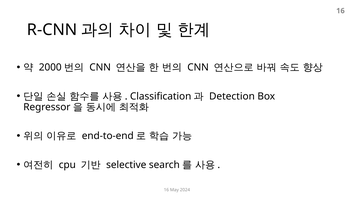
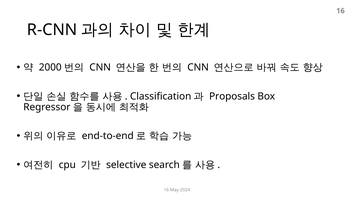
Detection: Detection -> Proposals (232, 96)
